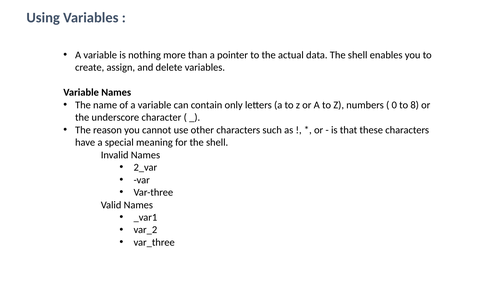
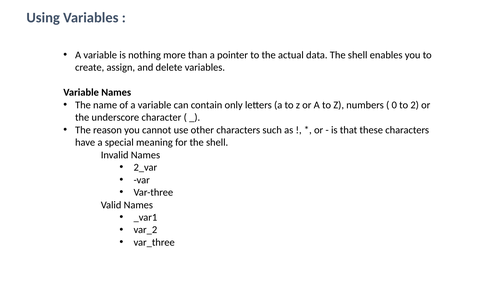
8: 8 -> 2 (415, 105)
